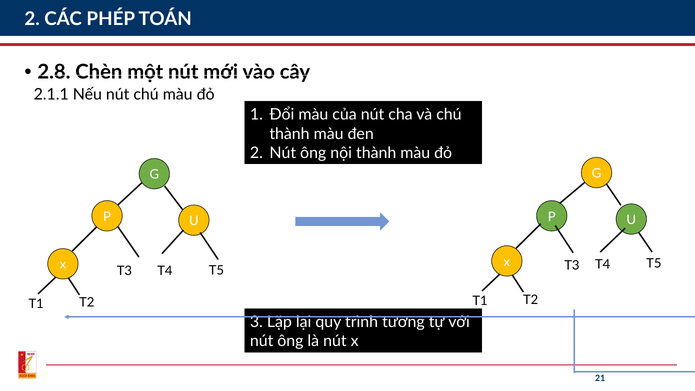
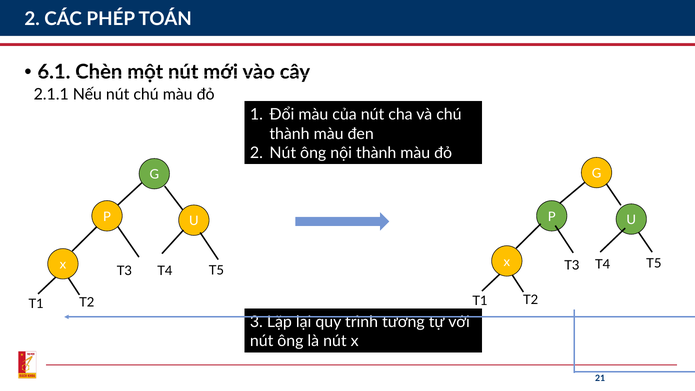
2.8: 2.8 -> 6.1 (54, 72)
